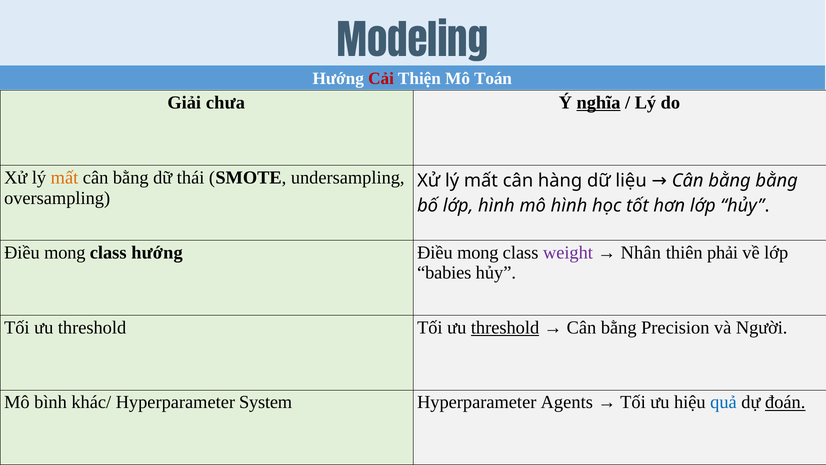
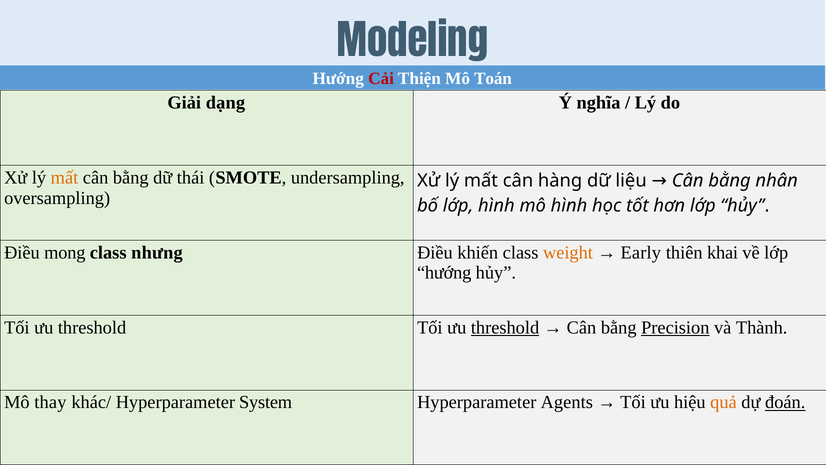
chưa: chưa -> dạng (225, 103)
nghĩa underline: present -> none (599, 103)
bằng bằng: bằng -> nhân (777, 181)
class hướng: hướng -> nhưng (157, 252)
mong: mong -> khiến (478, 252)
weight colour: purple -> orange (568, 252)
Nhân: Nhân -> Early (641, 252)
phải: phải -> khai (723, 252)
babies: babies -> hướng (444, 273)
Precision underline: none -> present (675, 327)
Người: Người -> Thành (762, 327)
bình: bình -> thay (50, 402)
quả colour: blue -> orange (723, 402)
